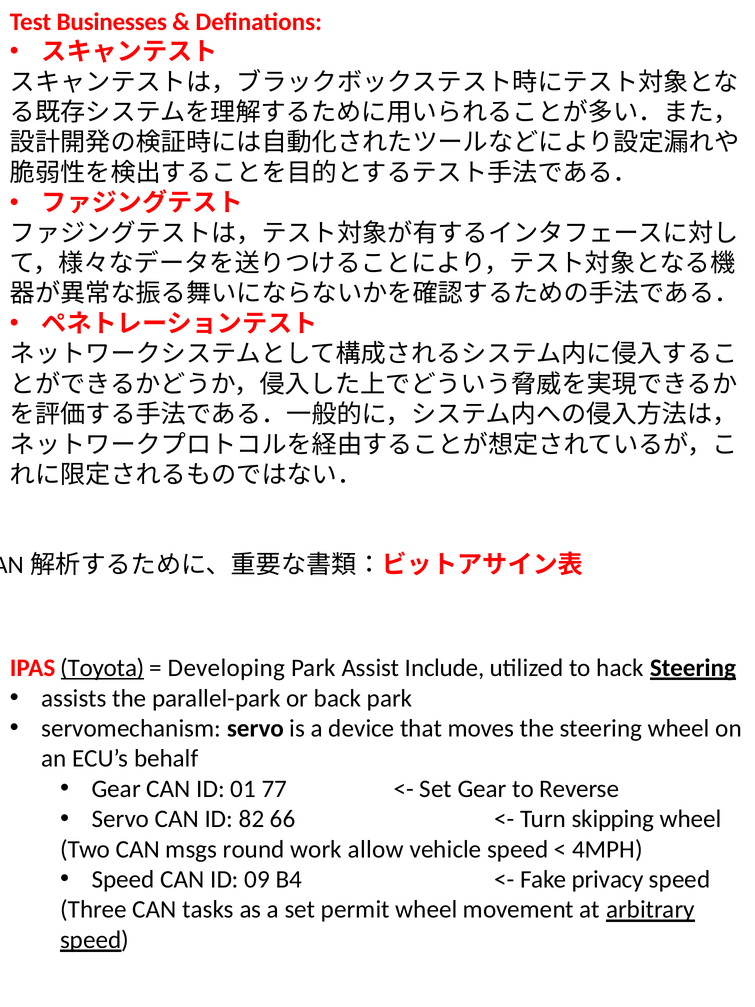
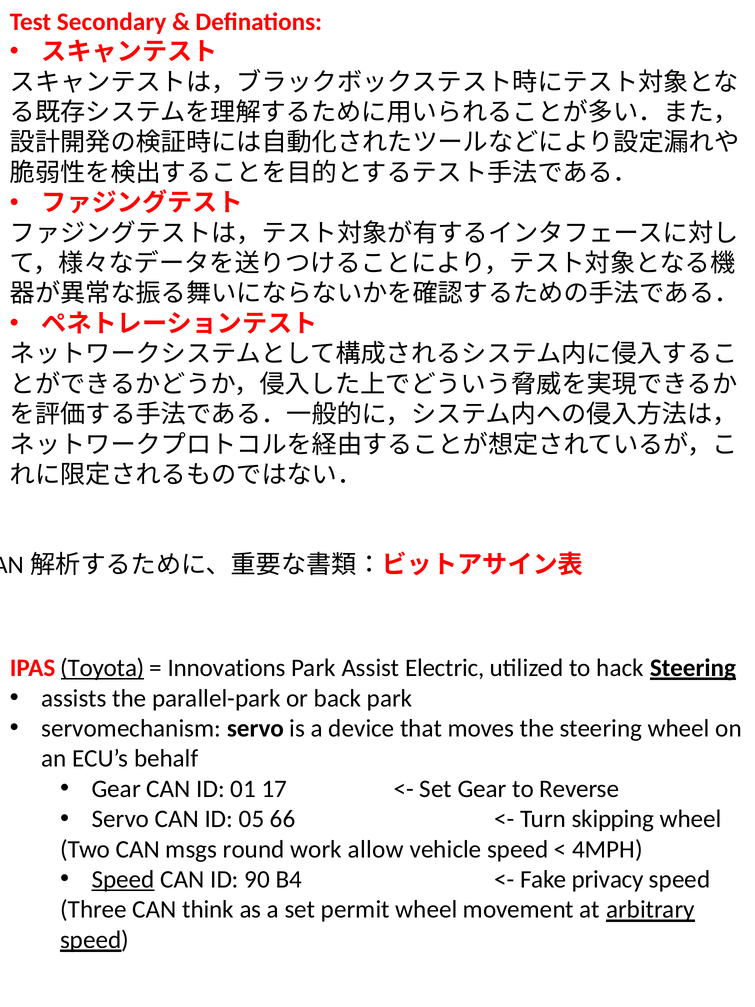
Businesses: Businesses -> Secondary (112, 22)
Developing: Developing -> Innovations (227, 668)
Include: Include -> Electric (445, 668)
77: 77 -> 17 (274, 789)
82: 82 -> 05 (252, 819)
Speed underline: none -> present (123, 879)
09: 09 -> 90 (257, 879)
tasks: tasks -> think (208, 909)
